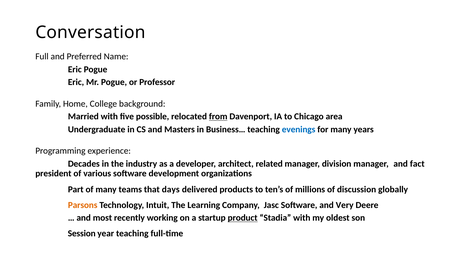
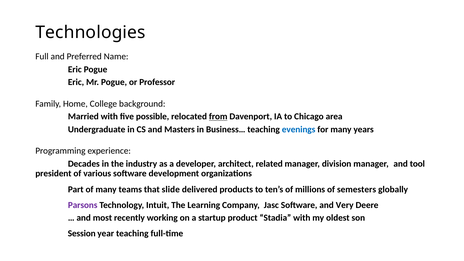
Conversation: Conversation -> Technologies (91, 32)
fact: fact -> tool (417, 164)
days: days -> slide (171, 189)
discussion: discussion -> semesters (357, 189)
Parsons colour: orange -> purple (83, 205)
product underline: present -> none (243, 218)
